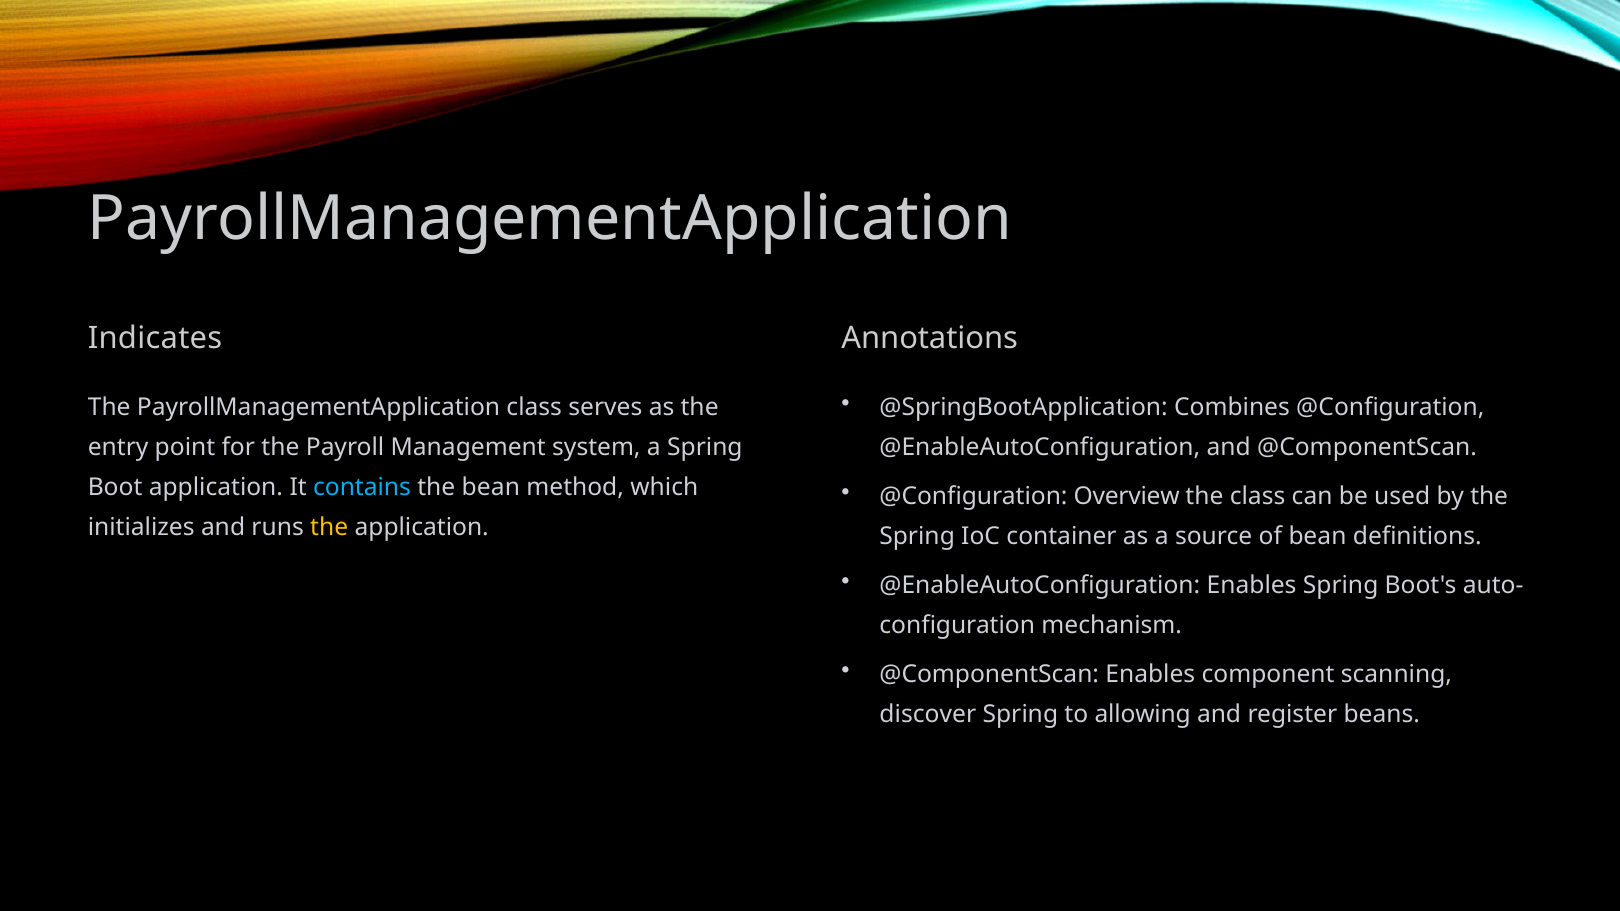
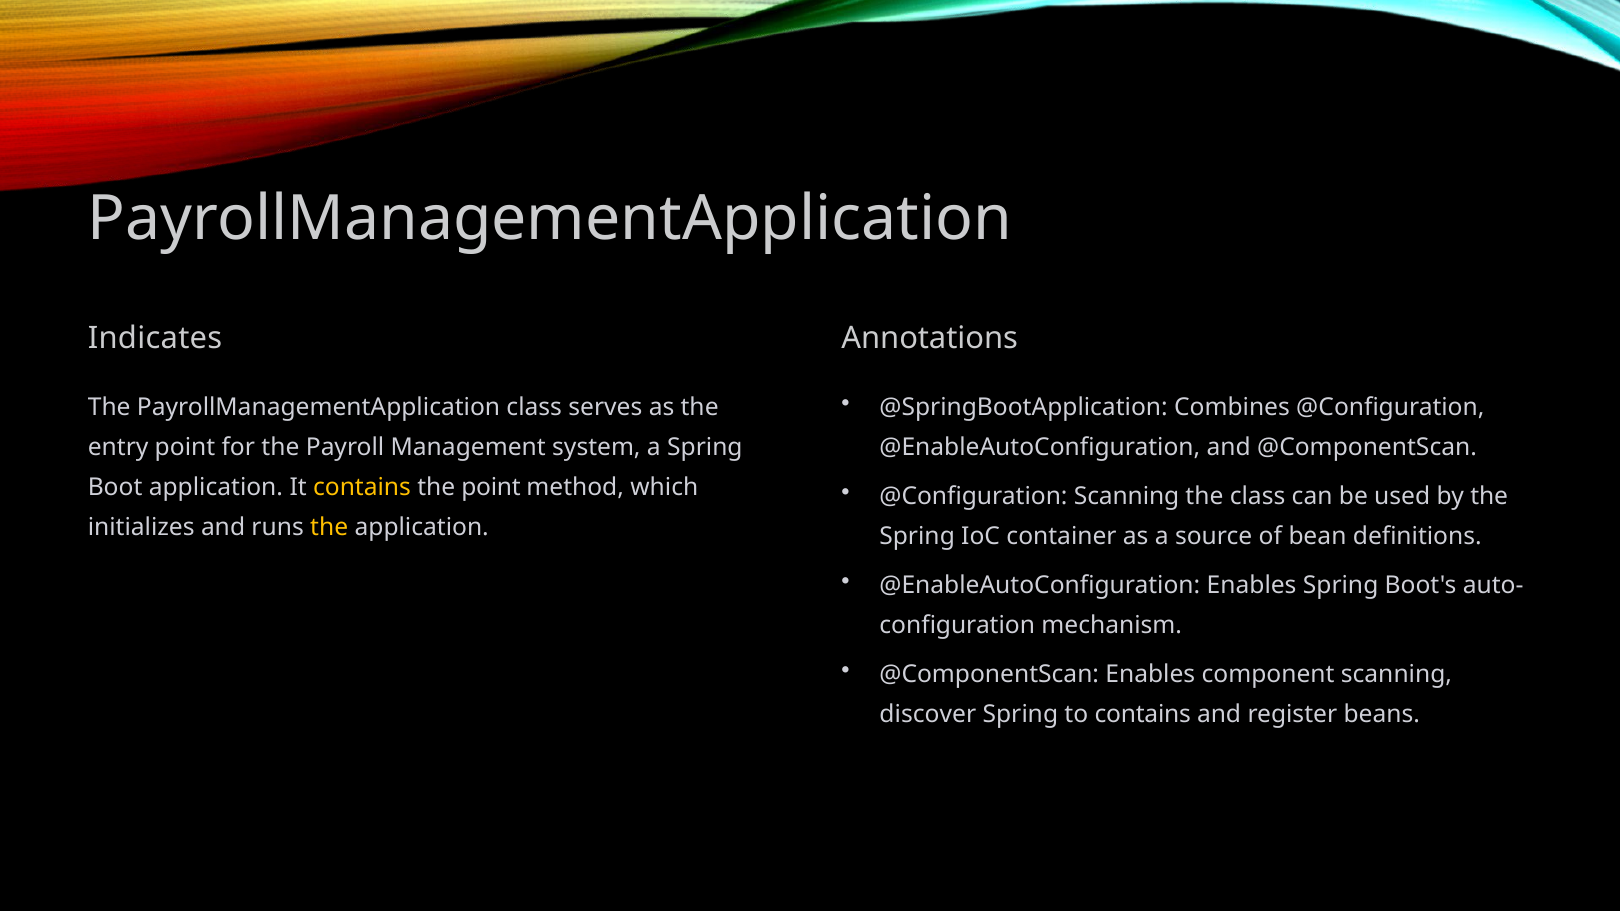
contains colour: light blue -> yellow (362, 487)
the bean: bean -> point (491, 487)
@Configuration Overview: Overview -> Scanning (1127, 496)
to allowing: allowing -> contains (1143, 715)
